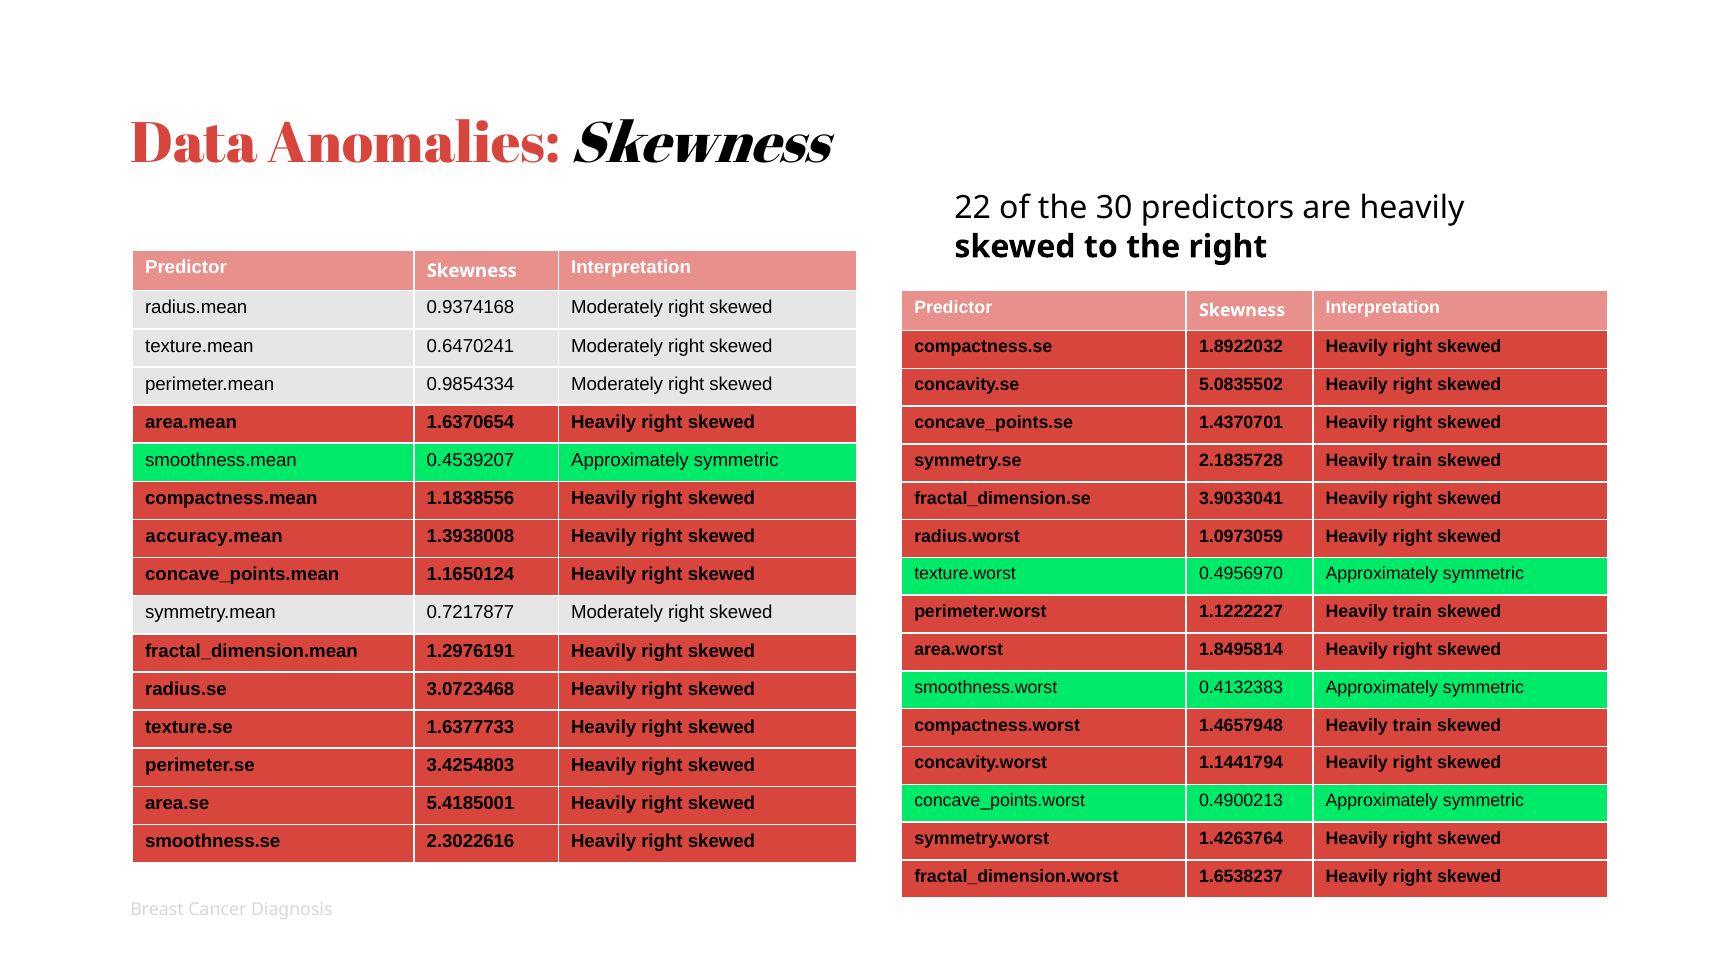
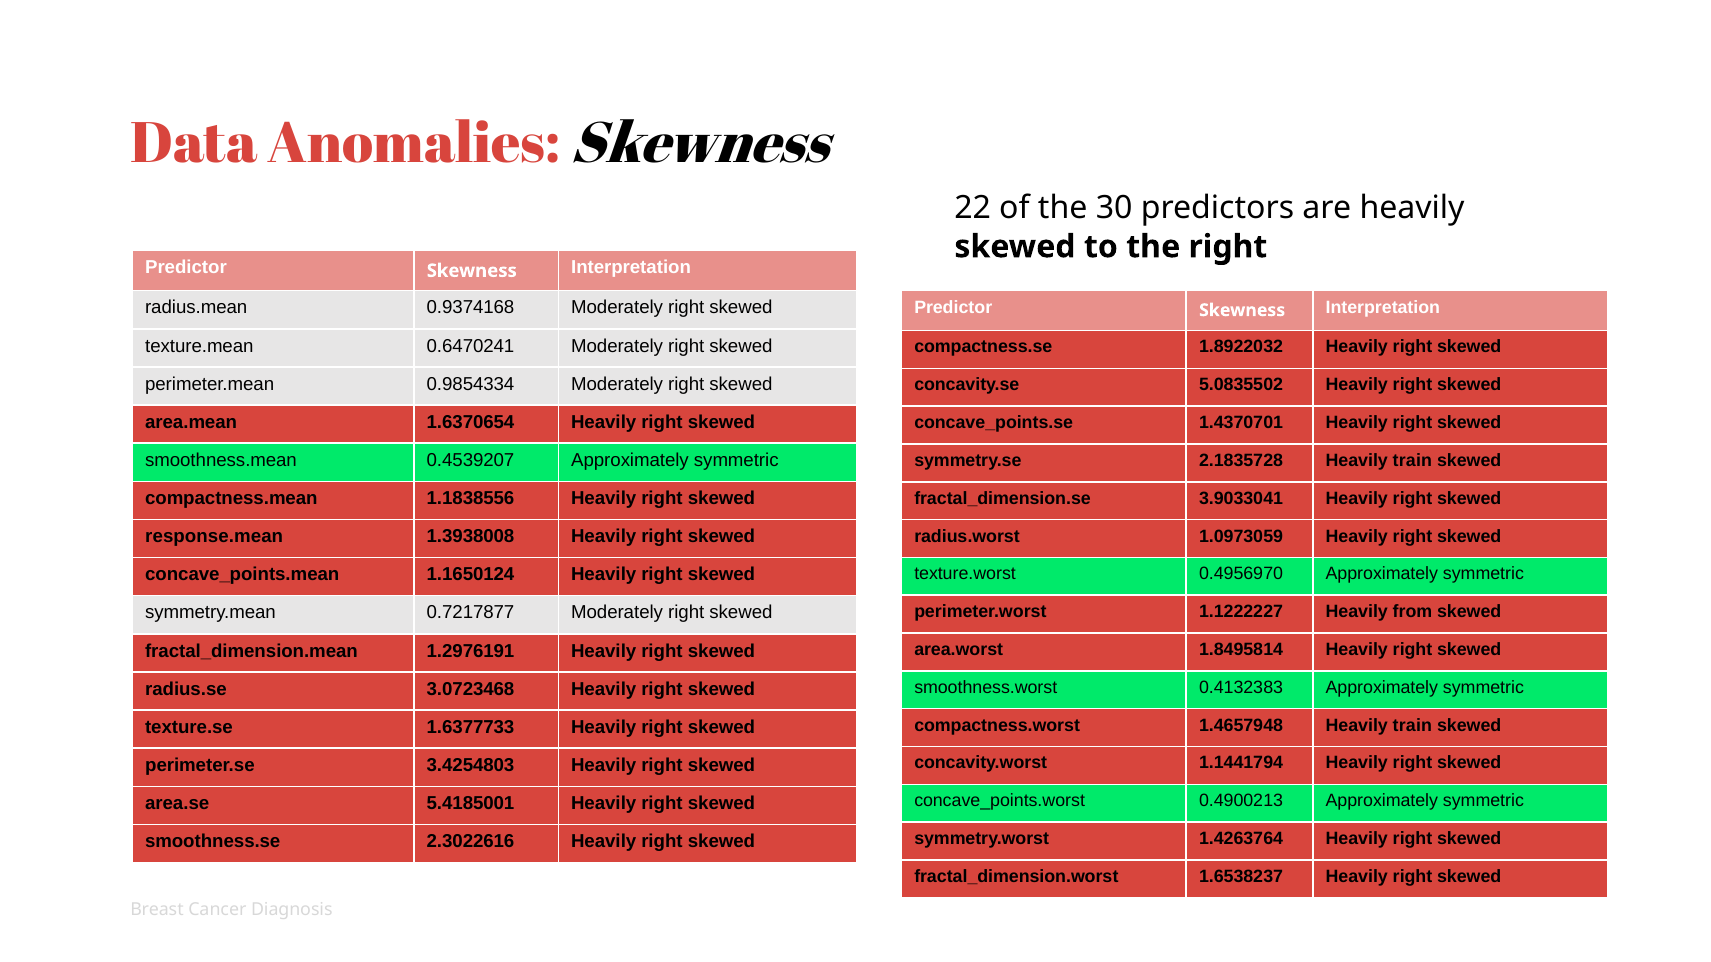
accuracy.mean: accuracy.mean -> response.mean (214, 537)
1.1222227 Heavily train: train -> from (1412, 612)
